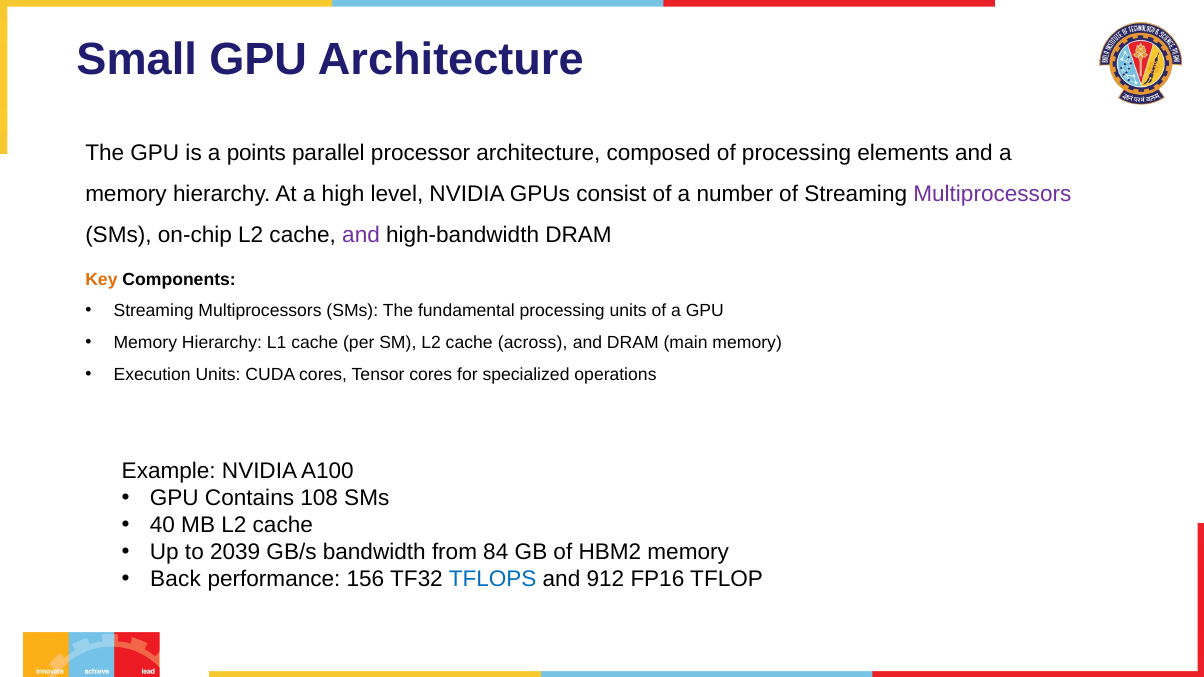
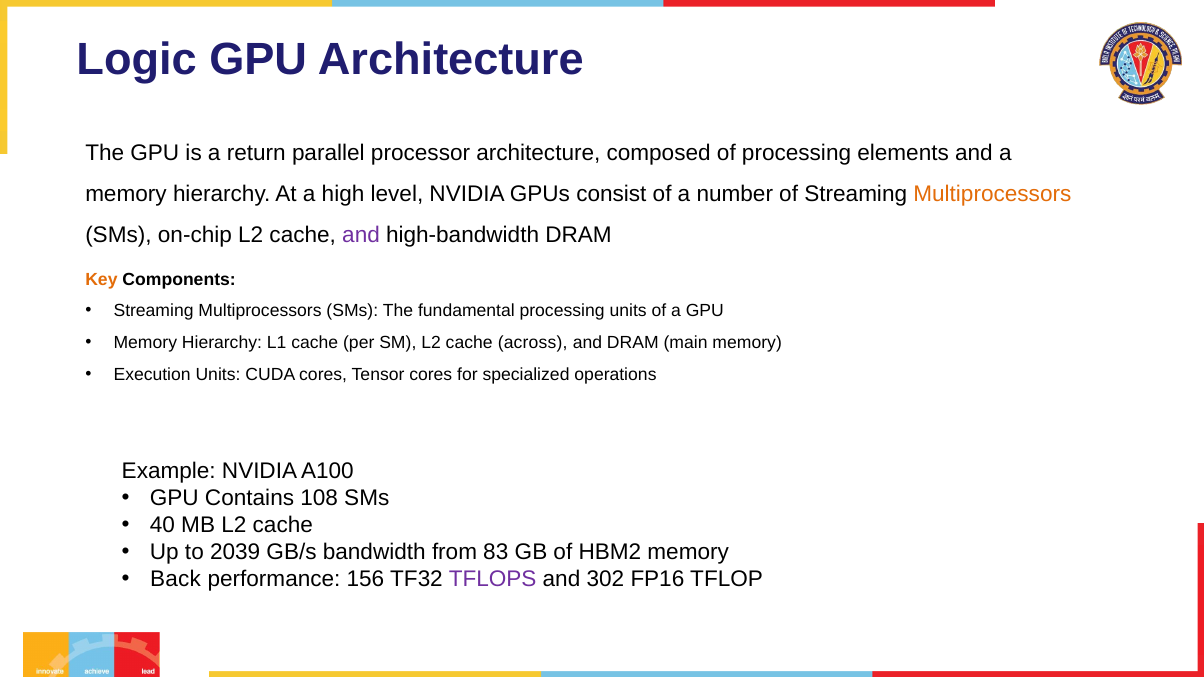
Small: Small -> Logic (137, 60)
points: points -> return (256, 154)
Multiprocessors colour: purple -> orange (992, 194)
84: 84 -> 83 (496, 552)
TFLOPS colour: blue -> purple (493, 579)
912: 912 -> 302 (605, 579)
